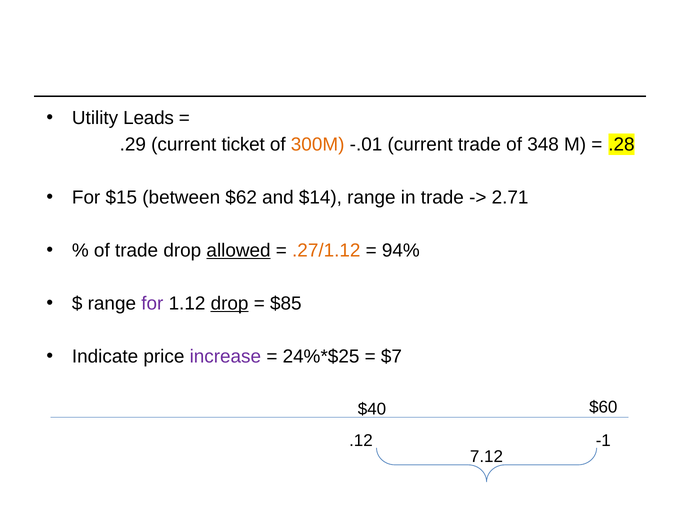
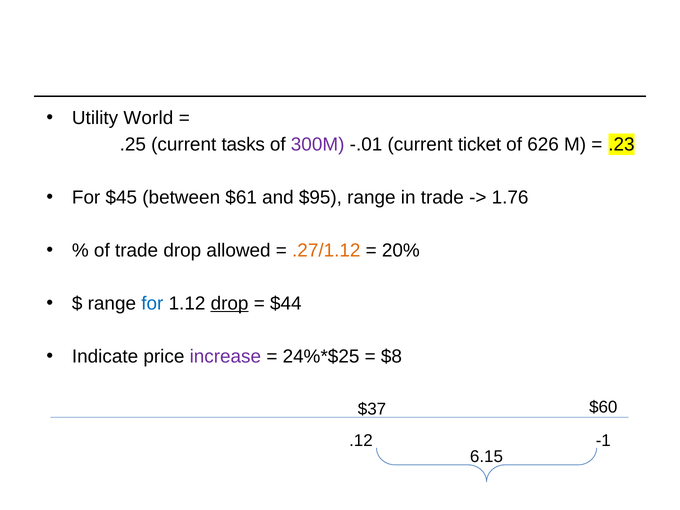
Leads: Leads -> World (148, 118)
.29: .29 -> .25 (133, 145)
ticket: ticket -> tasks (243, 145)
300M colour: orange -> purple (318, 145)
current trade: trade -> ticket (480, 145)
348: 348 -> 626 (543, 145)
.28: .28 -> .23 (621, 145)
$15: $15 -> $45 (121, 198)
$62: $62 -> $61 (241, 198)
$14: $14 -> $95 (320, 198)
2.71: 2.71 -> 1.76 (510, 198)
allowed underline: present -> none (239, 250)
94%: 94% -> 20% (401, 250)
for colour: purple -> blue (152, 303)
$85: $85 -> $44 (286, 303)
$7: $7 -> $8 (391, 356)
$40: $40 -> $37 (372, 409)
7.12: 7.12 -> 6.15 (486, 456)
